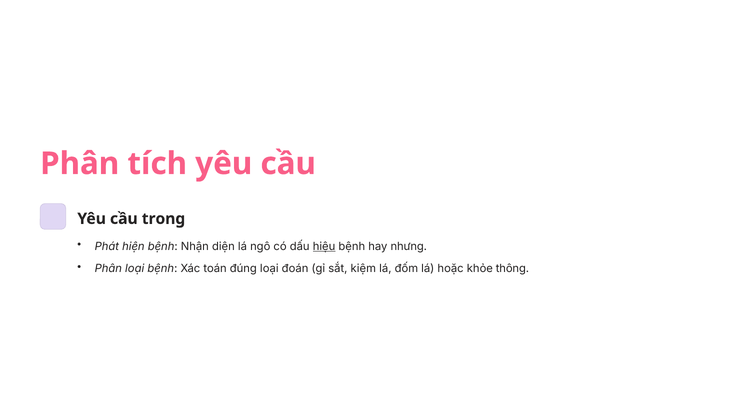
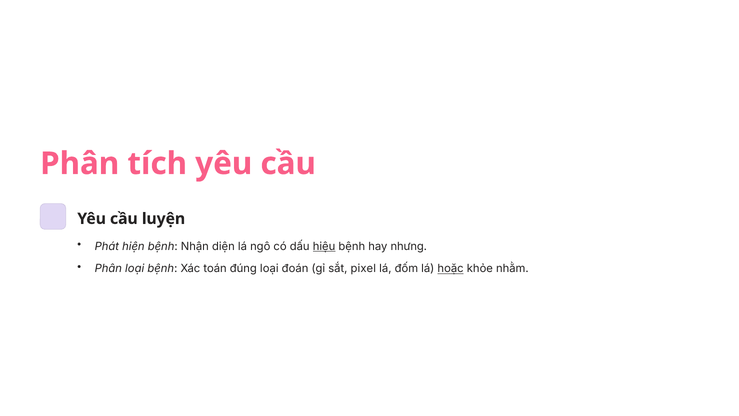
trong: trong -> luyện (163, 219)
kiệm: kiệm -> pixel (363, 269)
hoặc underline: none -> present (451, 269)
thông: thông -> nhằm (512, 269)
